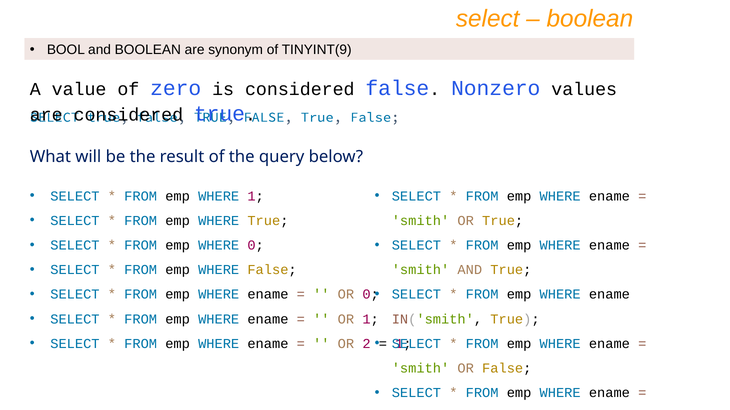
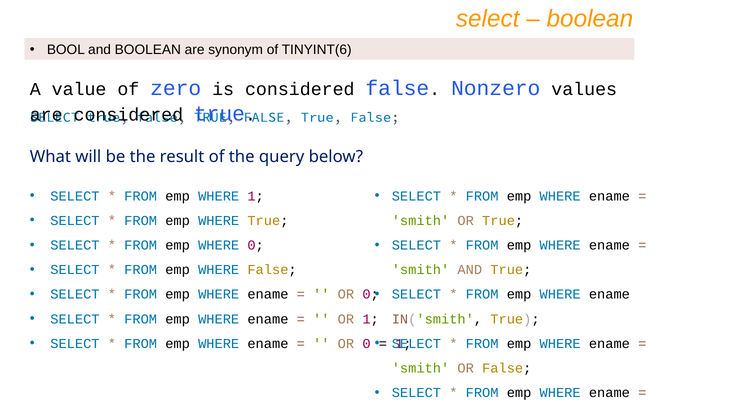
TINYINT(9: TINYINT(9 -> TINYINT(6 (317, 50)
2: 2 -> 0 (366, 344)
